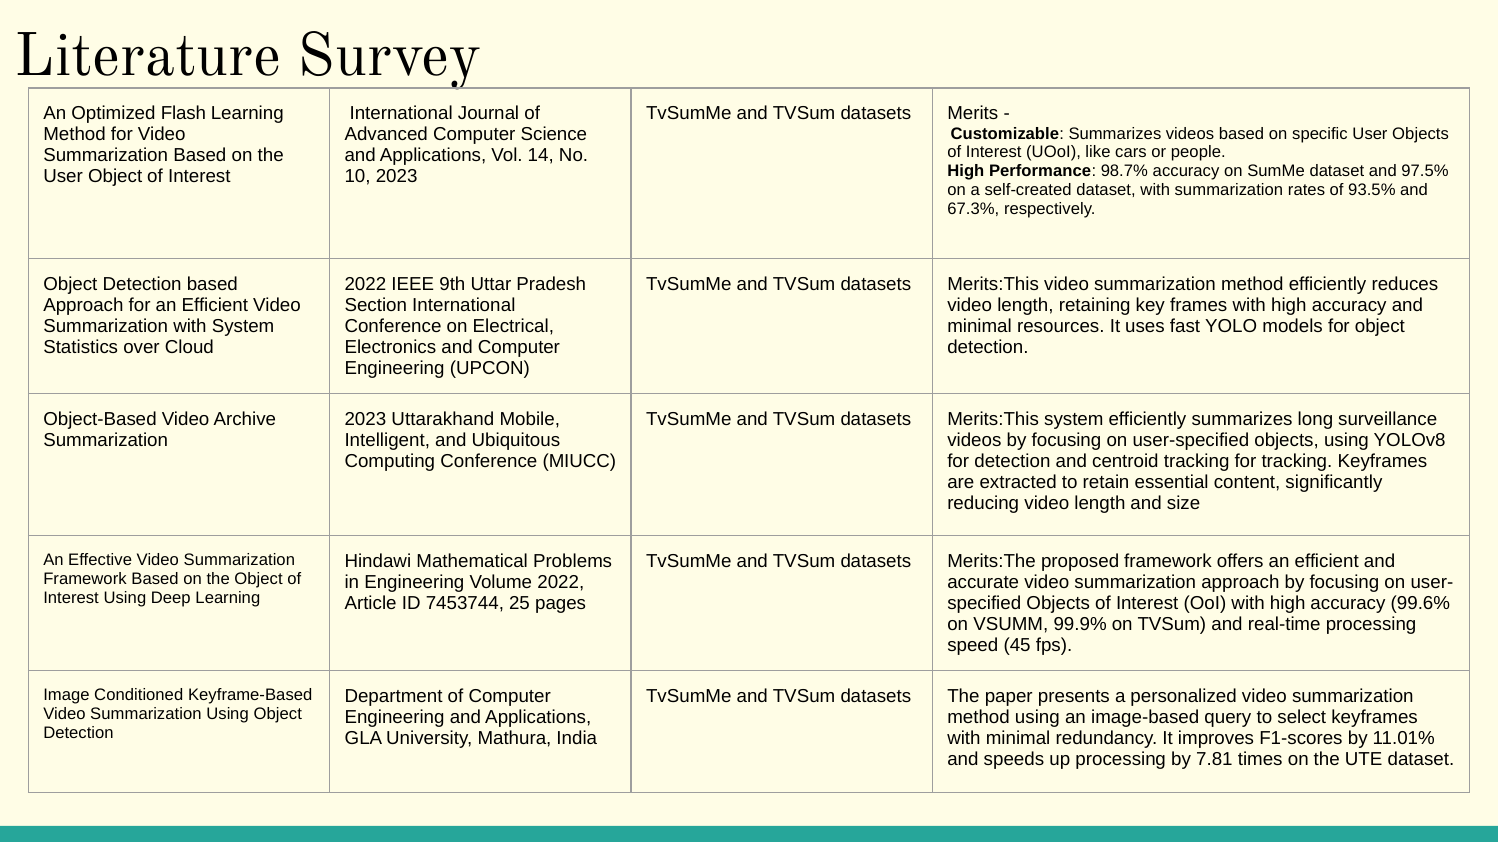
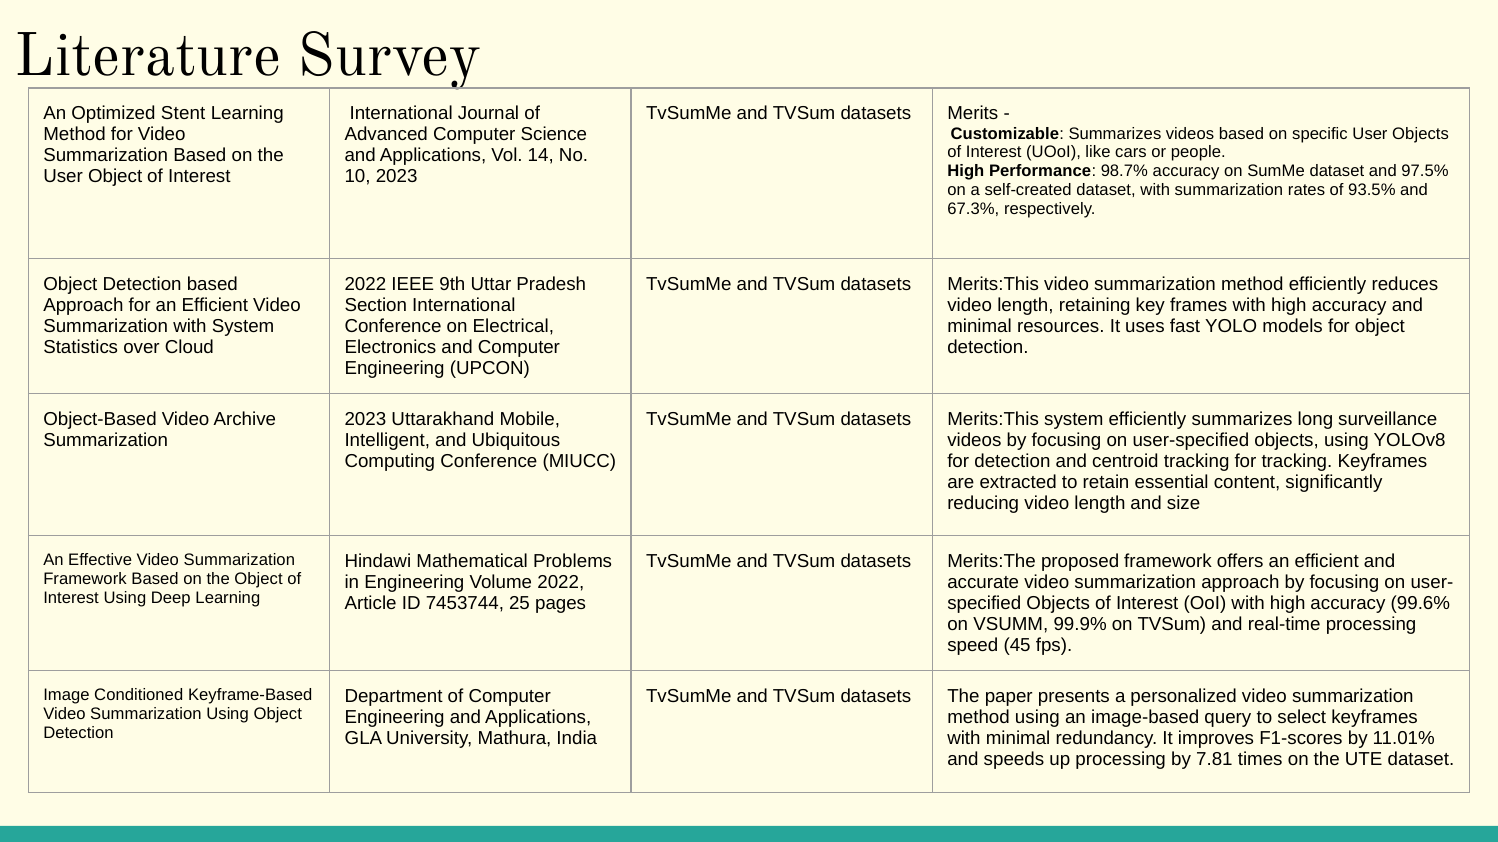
Flash: Flash -> Stent (183, 114)
